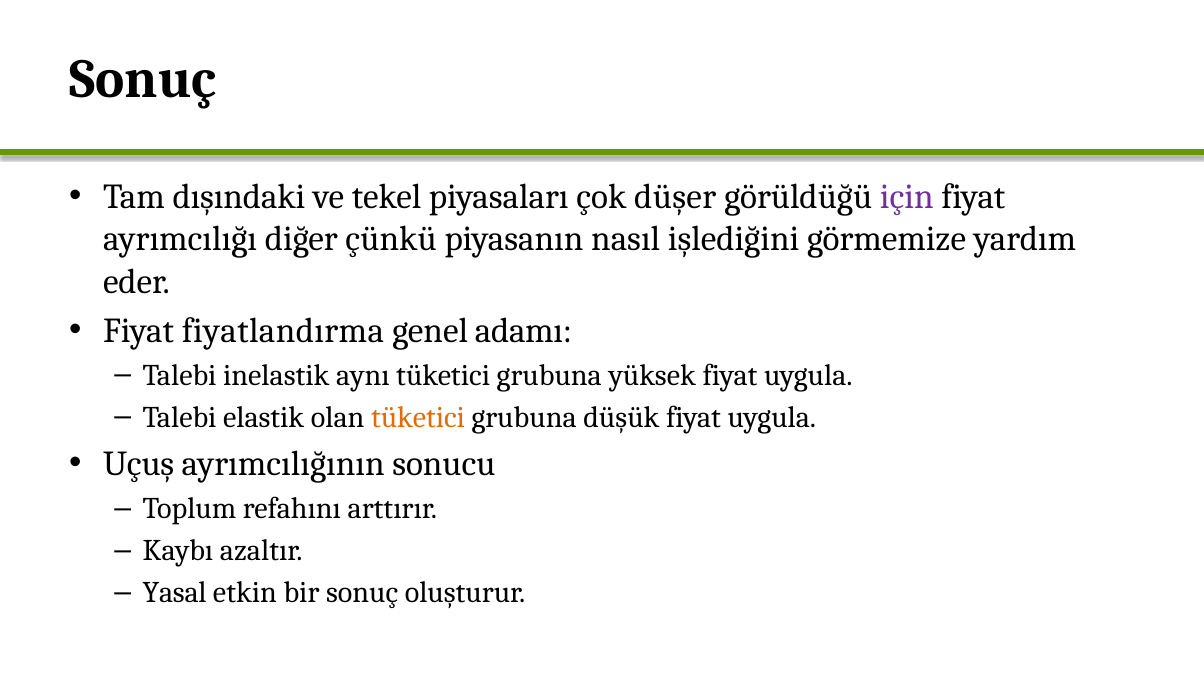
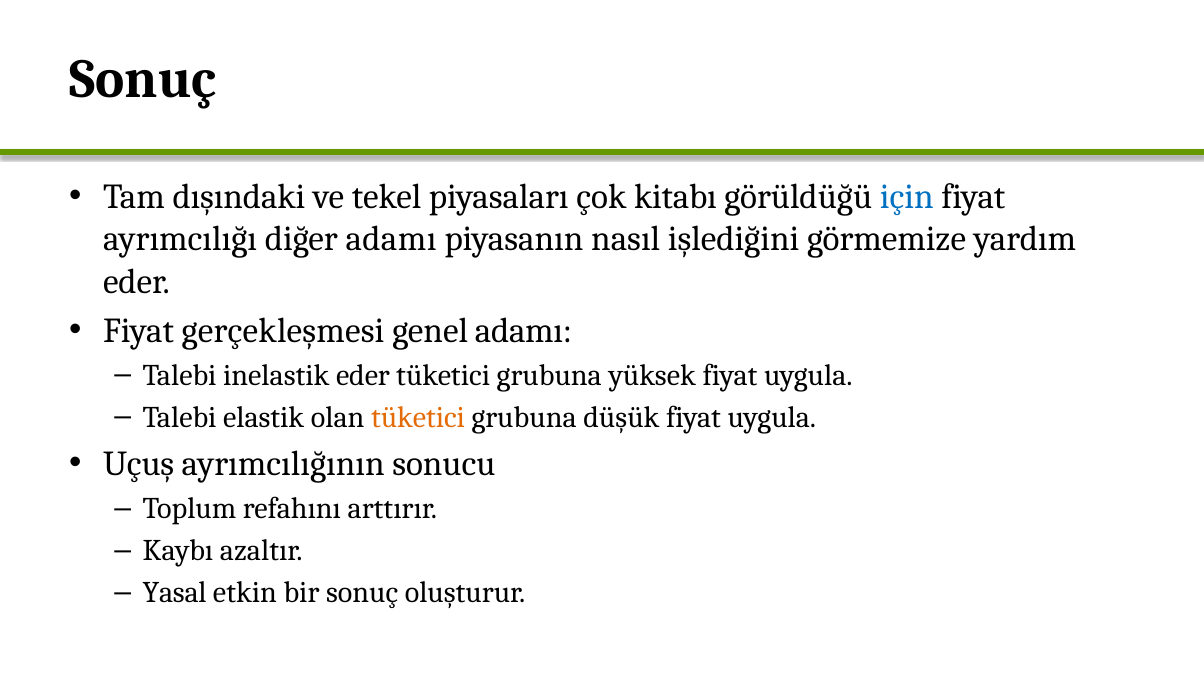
düşer: düşer -> kitabı (675, 197)
için colour: purple -> blue (907, 197)
diğer çünkü: çünkü -> adamı (391, 239)
fiyatlandırma: fiyatlandırma -> gerçekleşmesi (283, 331)
inelastik aynı: aynı -> eder (363, 376)
